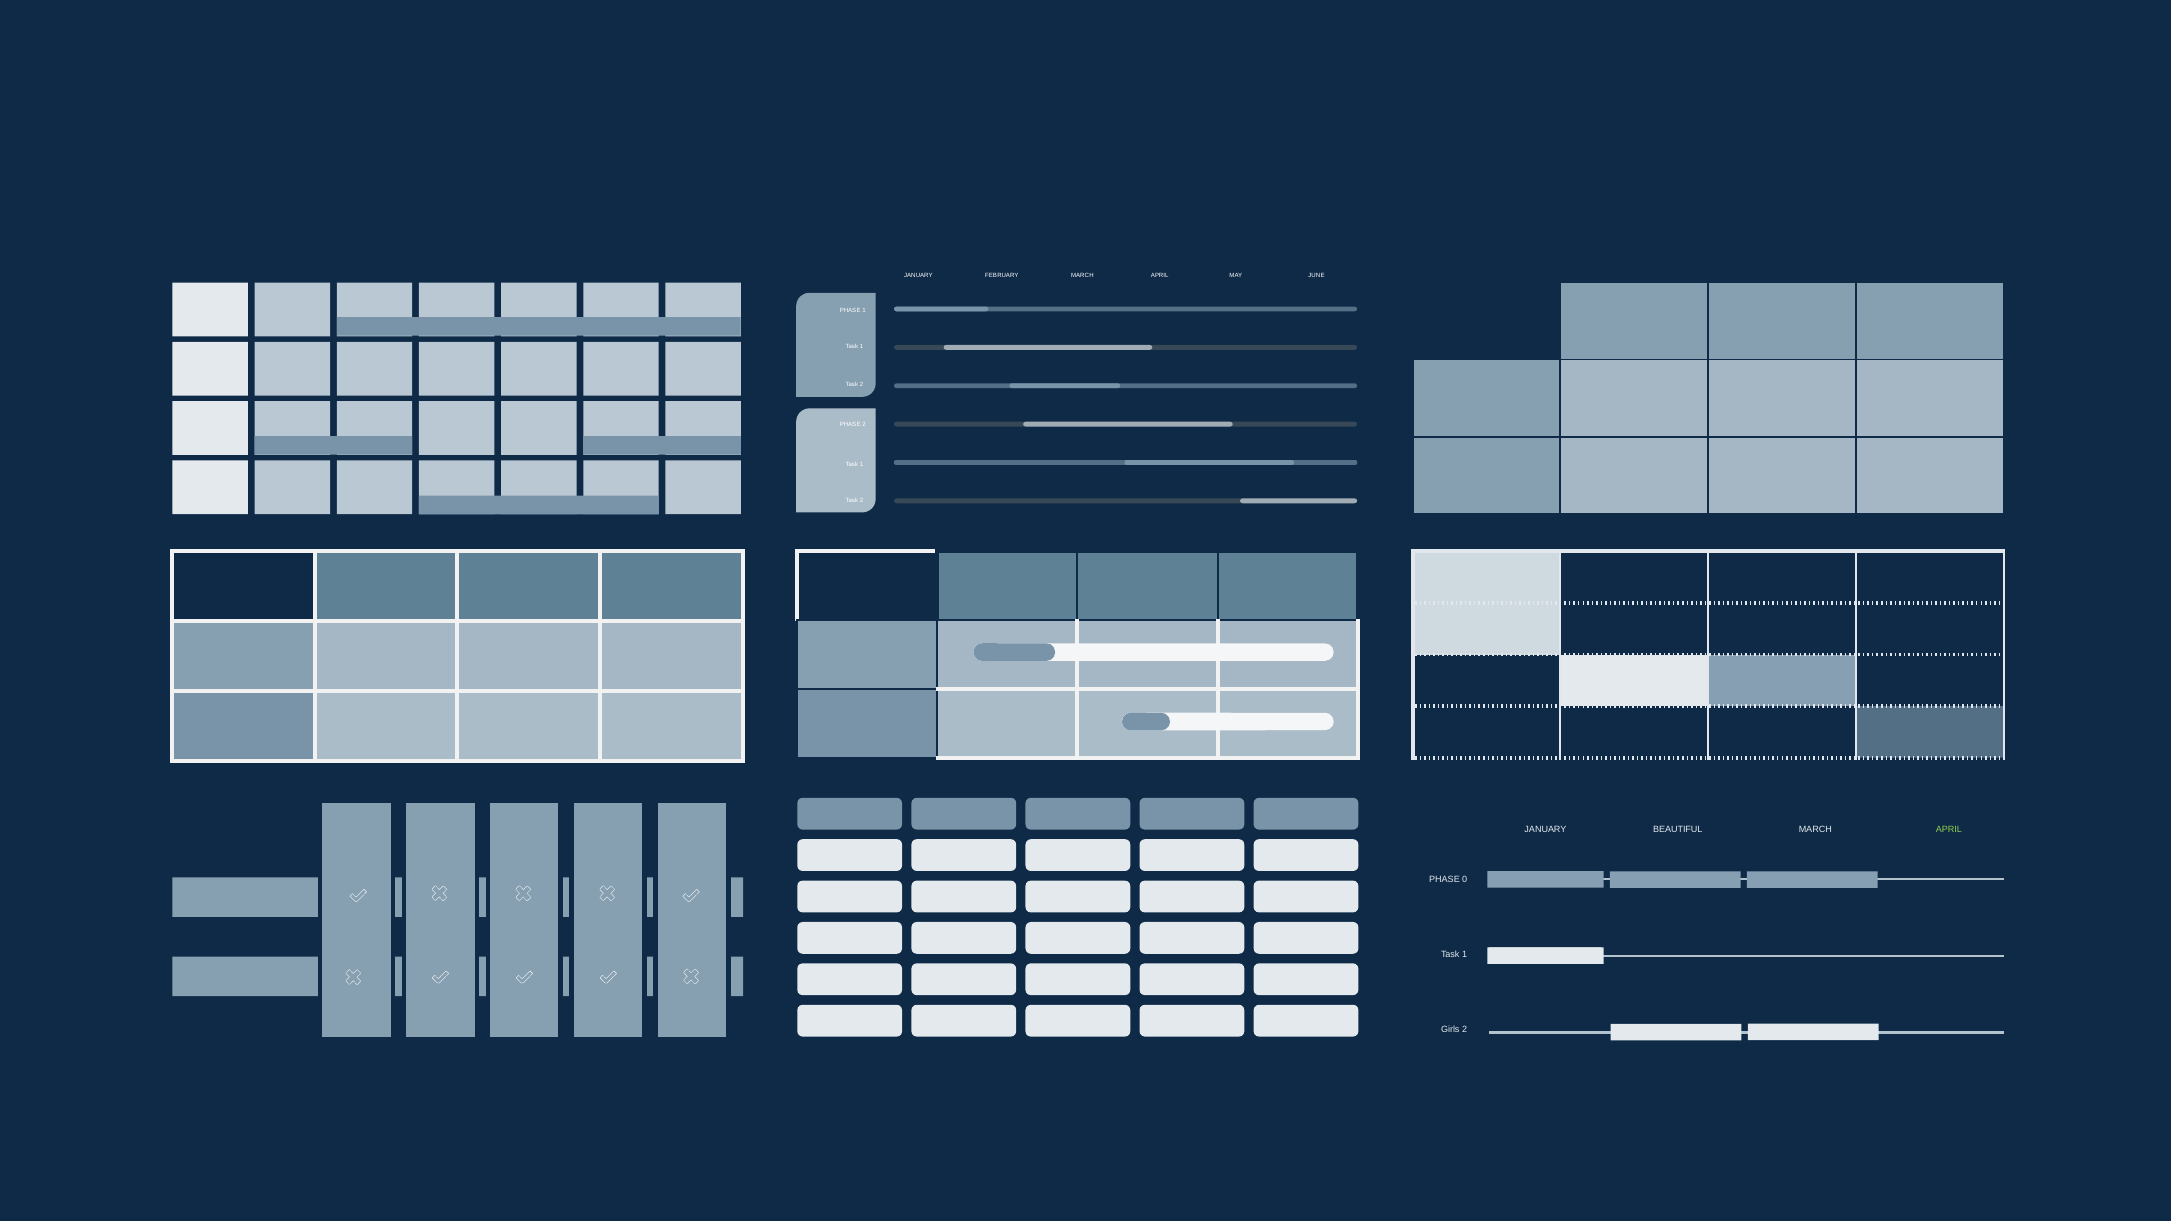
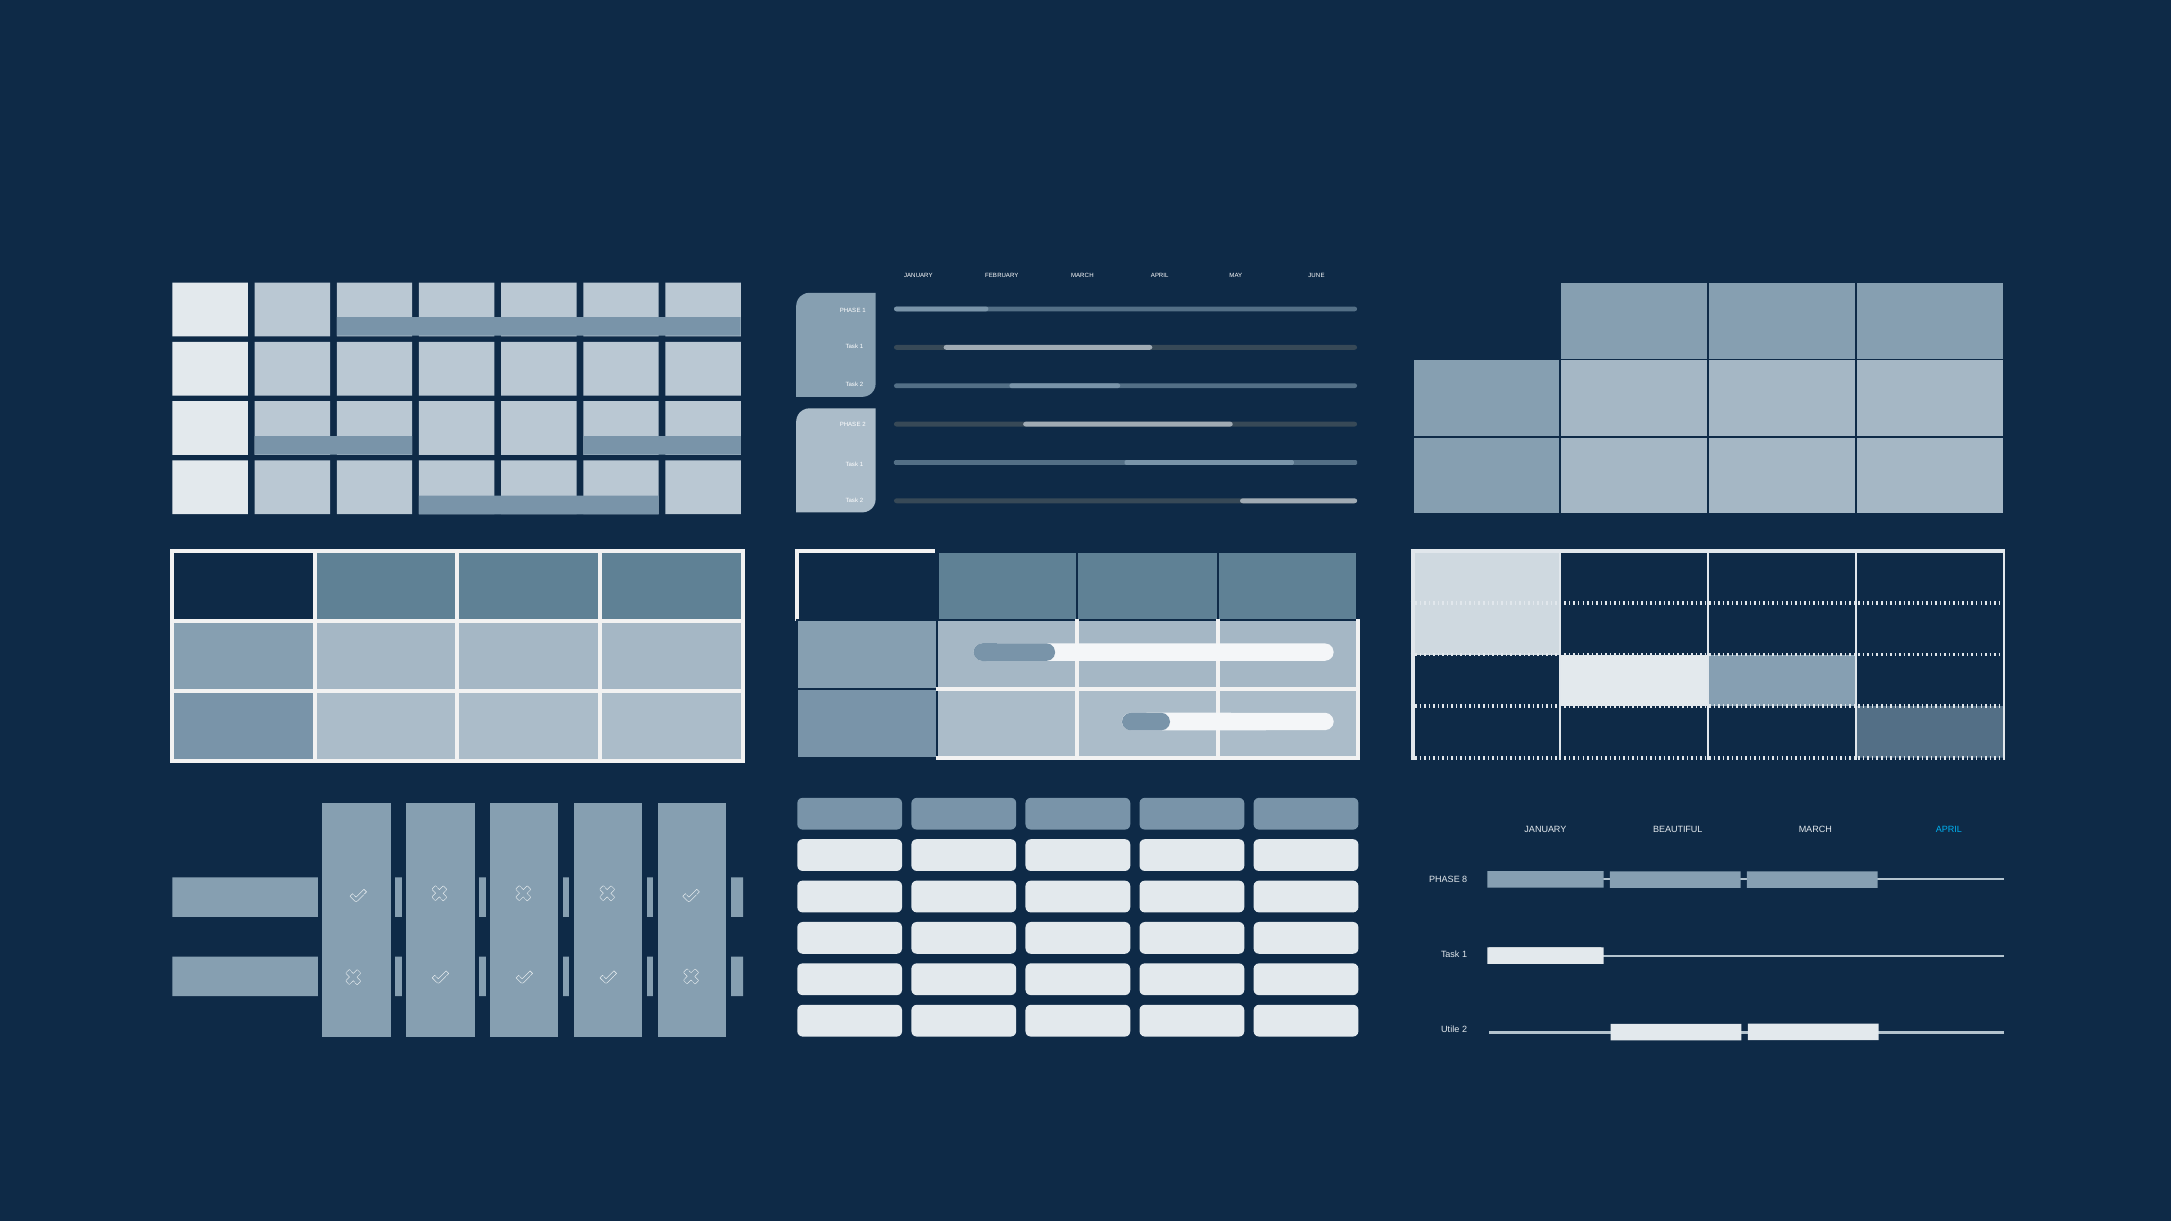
APRIL colour: light green -> light blue (1949, 830)
0: 0 -> 8 (1465, 880)
Girls: Girls -> Utile (1450, 1030)
